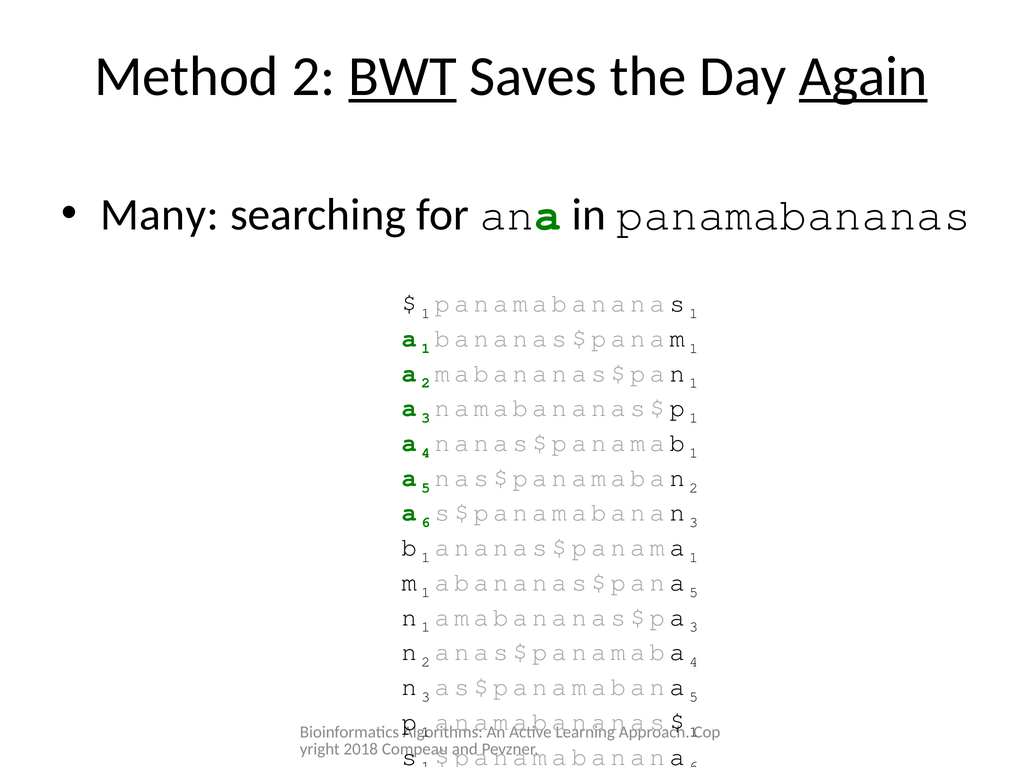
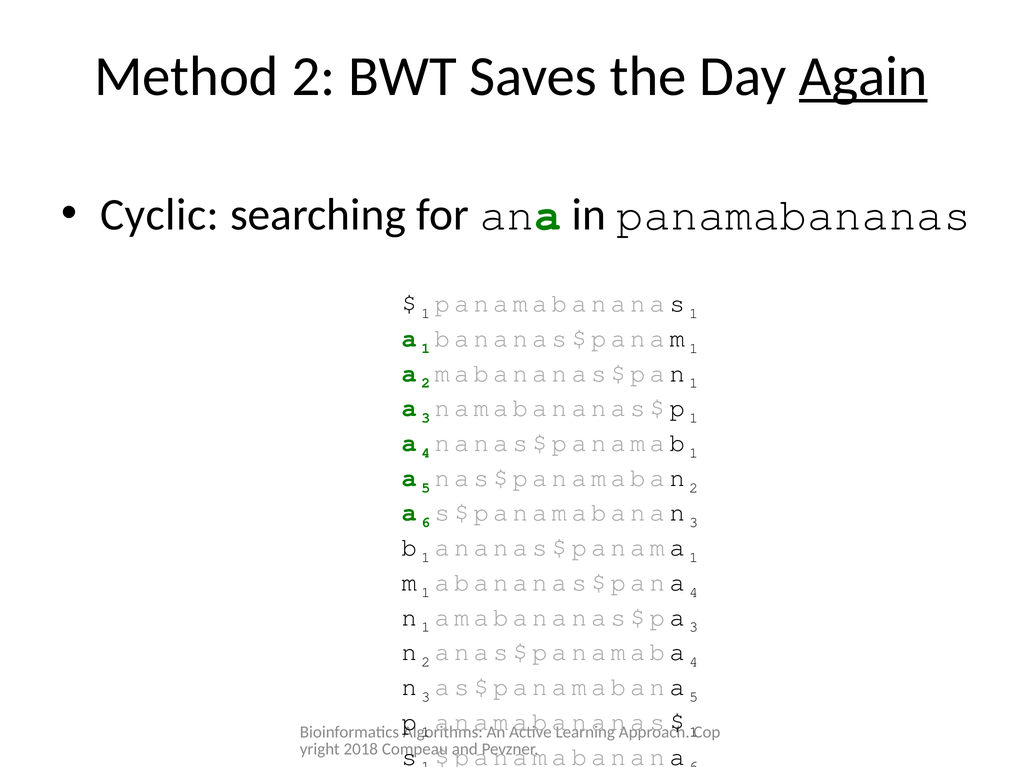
BWT underline: present -> none (403, 76)
Many: Many -> Cyclic (159, 214)
5: 5 -> 4 (694, 592)
